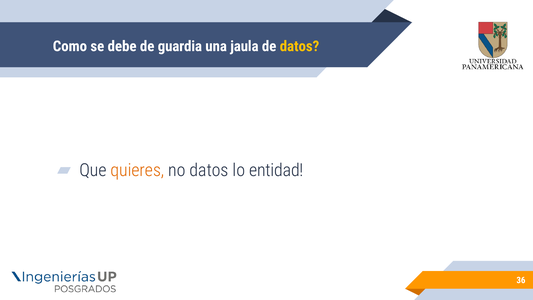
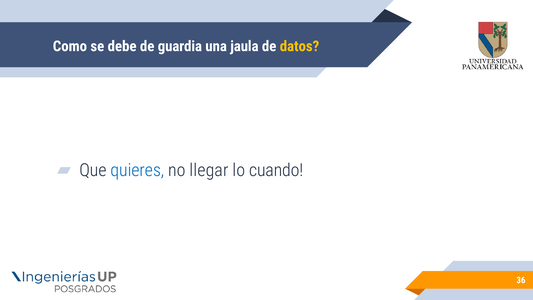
quieres colour: orange -> blue (137, 170)
no datos: datos -> llegar (209, 170)
entidad: entidad -> cuando (276, 170)
